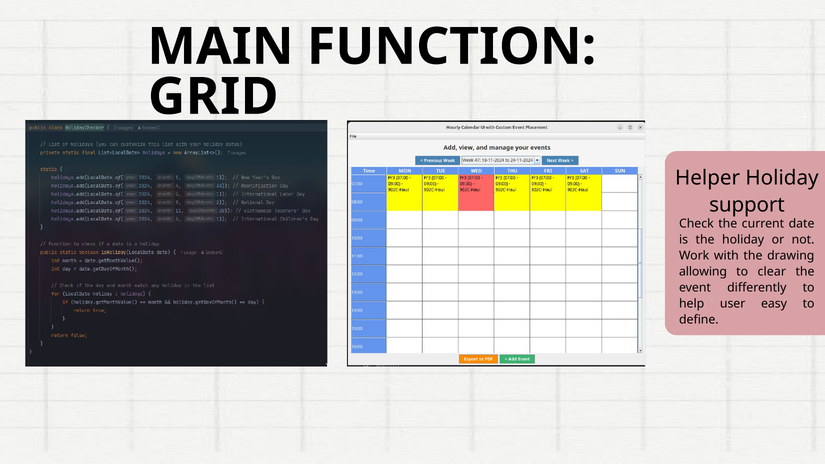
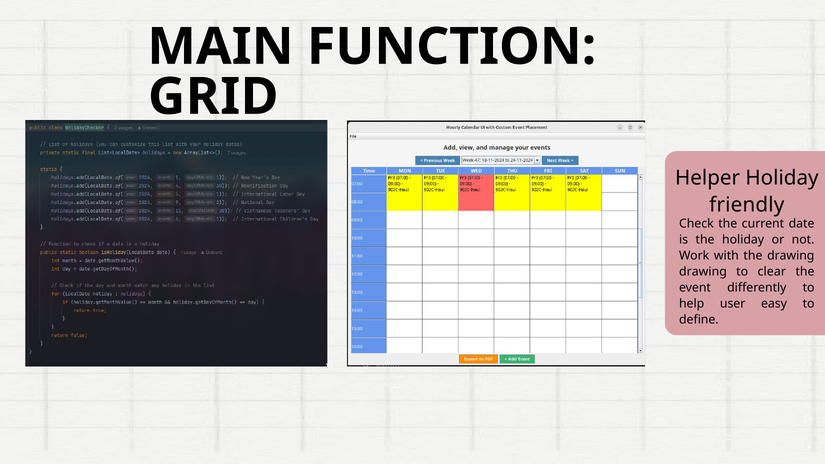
support: support -> friendly (747, 205)
allowing: allowing -> drawing (703, 272)
